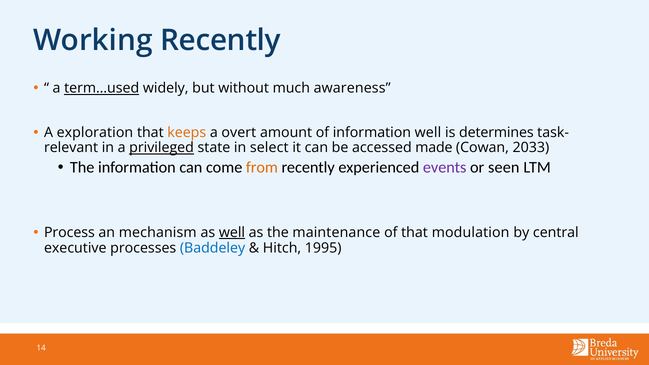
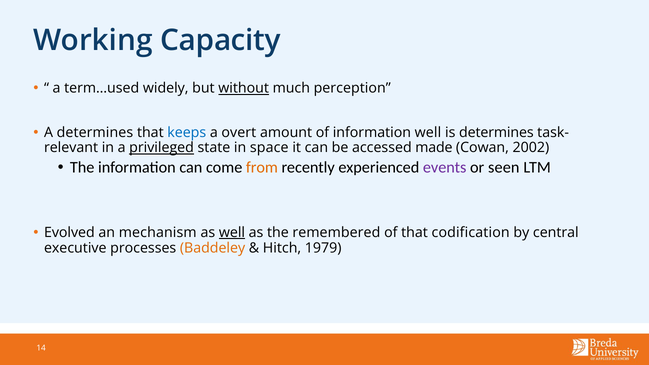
Working Recently: Recently -> Capacity (221, 40)
term…used underline: present -> none (102, 88)
without underline: none -> present (244, 88)
awareness: awareness -> perception (352, 88)
A exploration: exploration -> determines (95, 132)
keeps colour: orange -> blue (187, 132)
select: select -> space (269, 148)
2033: 2033 -> 2002 (531, 148)
Process: Process -> Evolved (69, 233)
maintenance: maintenance -> remembered (336, 233)
modulation: modulation -> codification (471, 233)
Baddeley colour: blue -> orange (213, 248)
1995: 1995 -> 1979 (323, 248)
